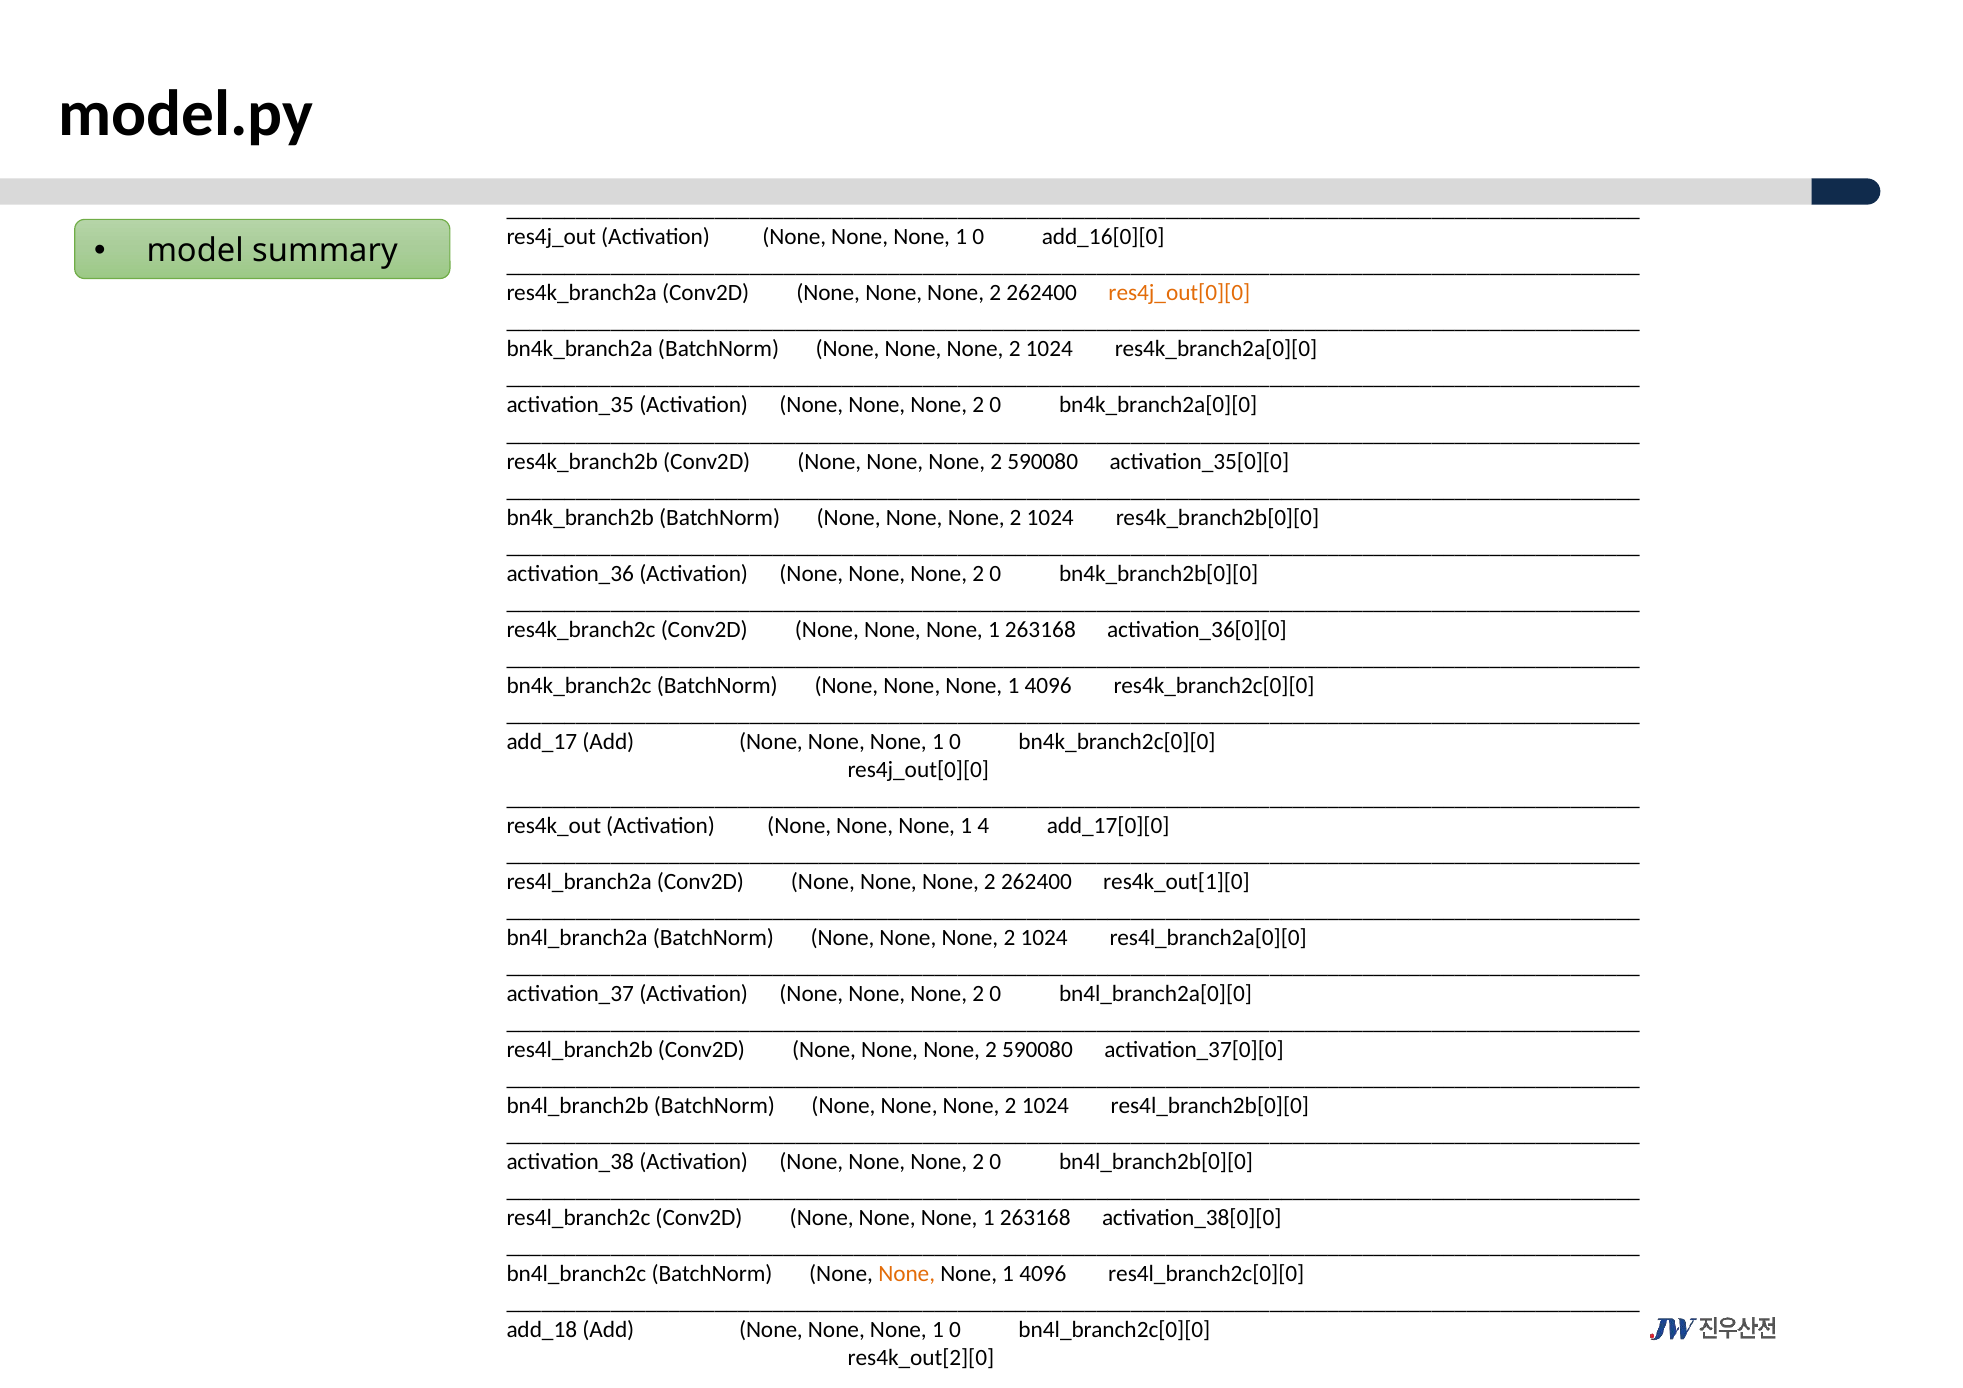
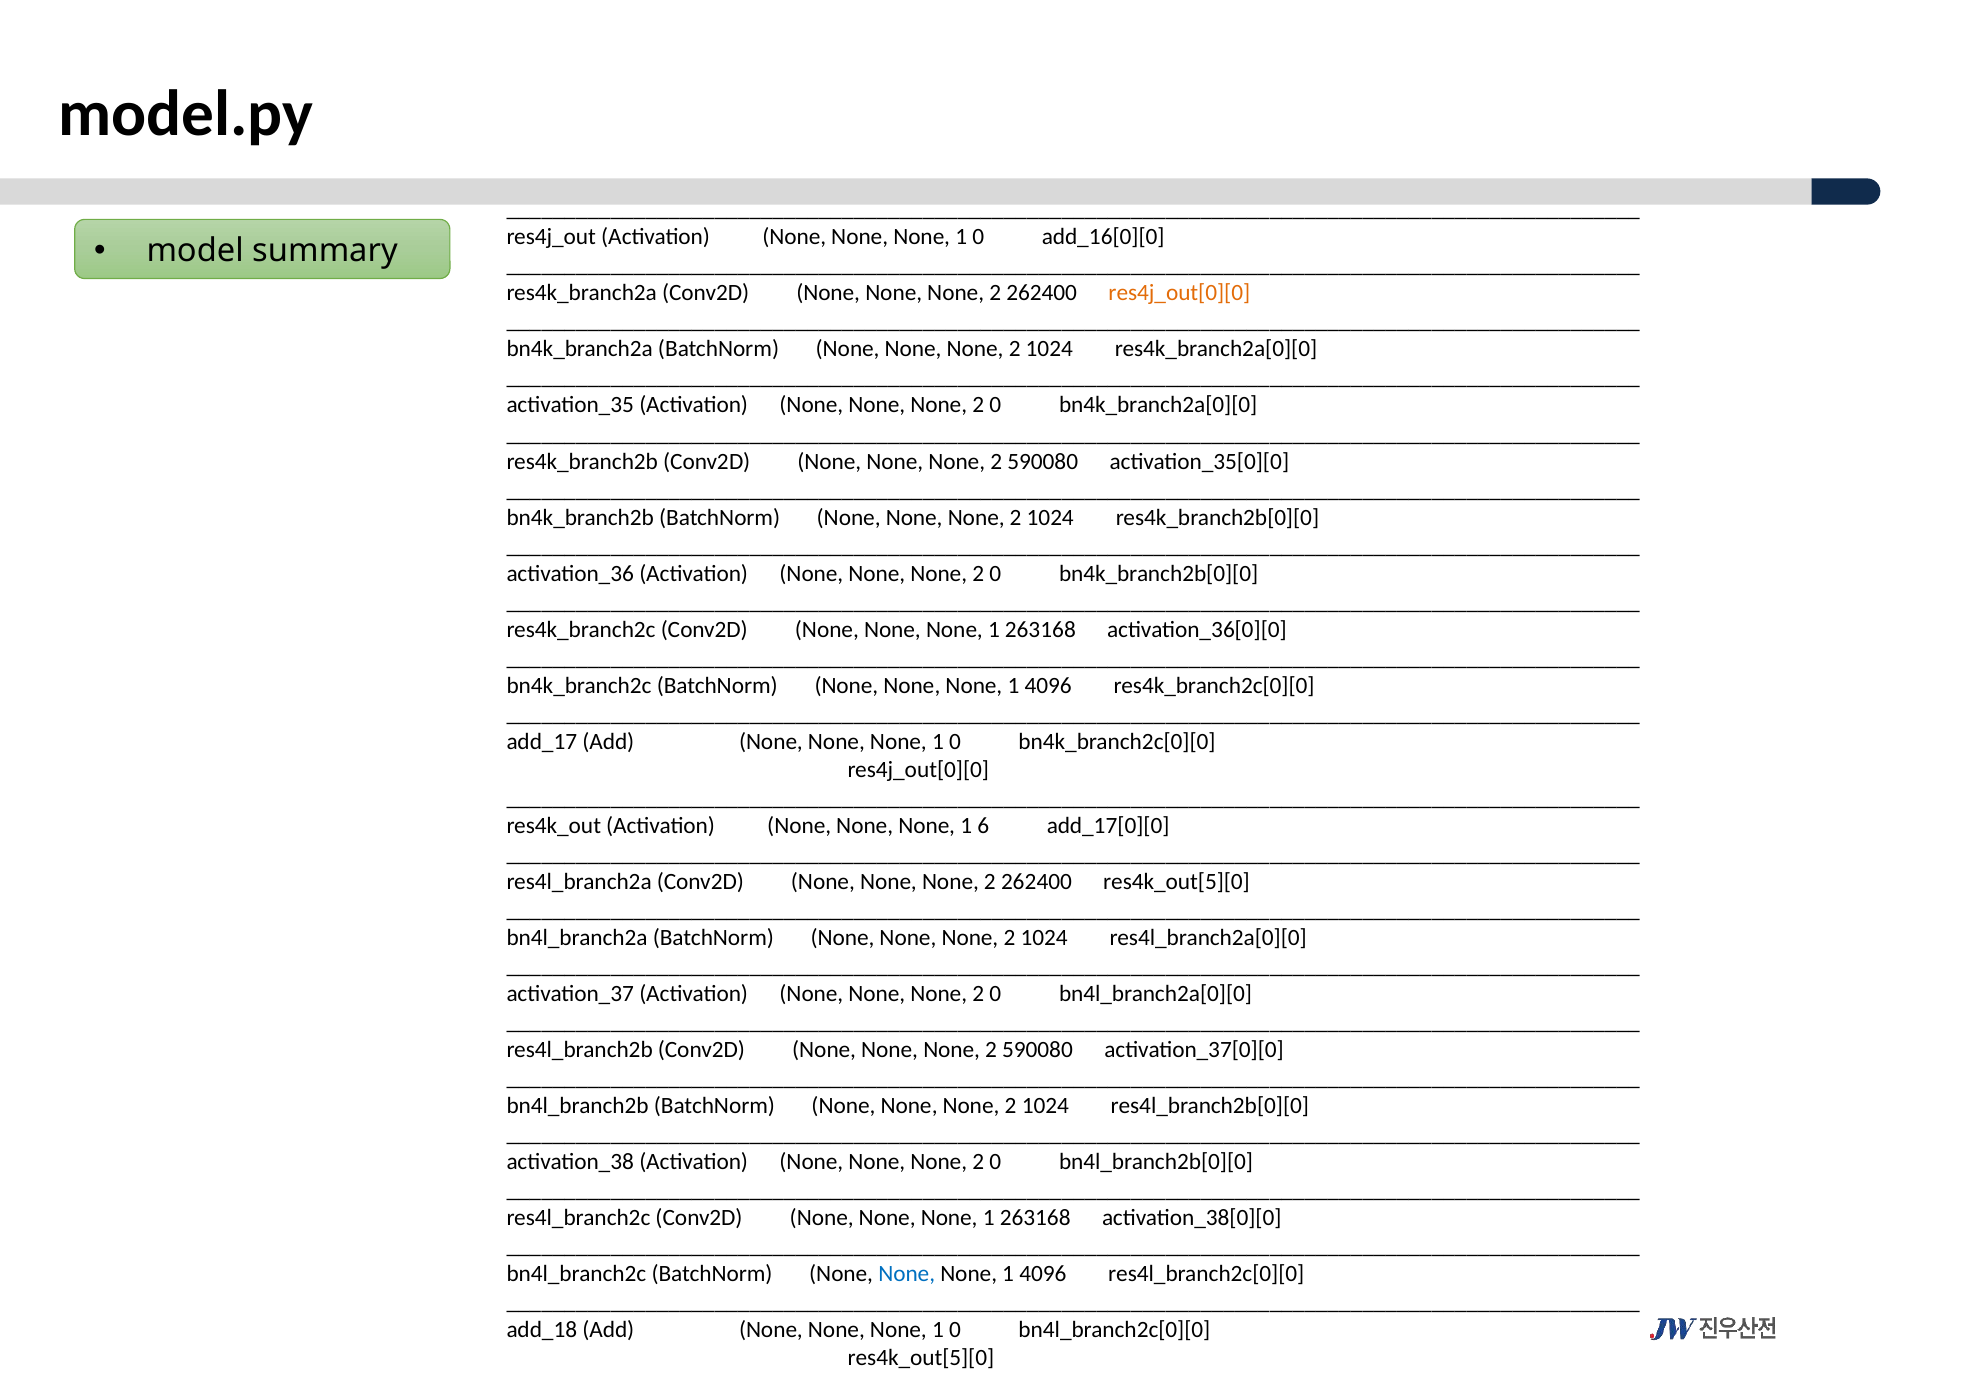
4: 4 -> 6 (983, 826)
262400 res4k_out[1][0: res4k_out[1][0 -> res4k_out[5][0 (1177, 882)
None colour: orange -> blue (907, 1274)
res4k_out[2][0: res4k_out[2][0 -> res4k_out[5][0 (921, 1358)
